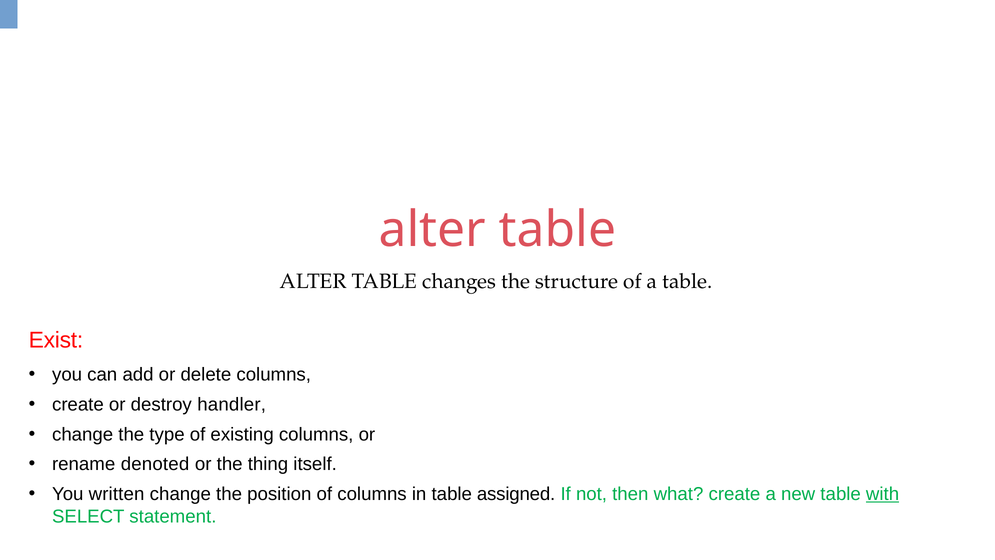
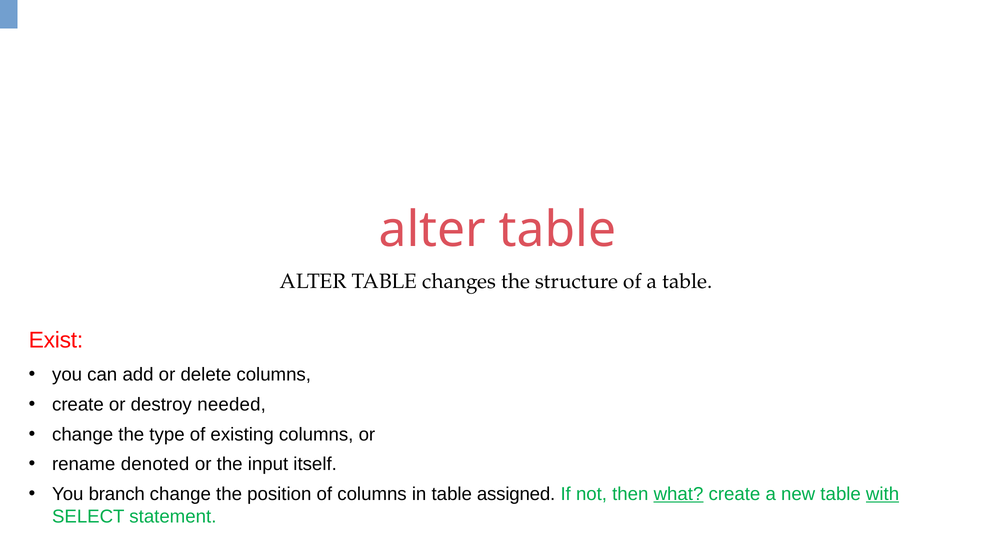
handler: handler -> needed (232, 404)
thing: thing -> input (268, 464)
written: written -> branch (117, 494)
what underline: none -> present (679, 494)
